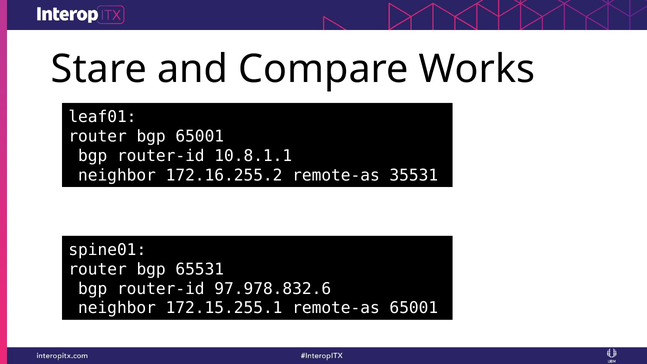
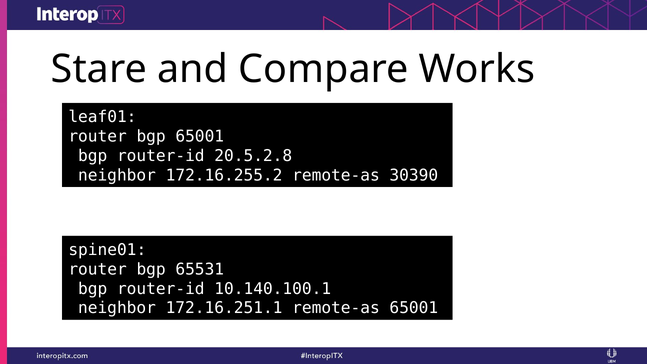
10.8.1.1: 10.8.1.1 -> 20.5.2.8 (253, 156)
35531: 35531 -> 30390 (414, 175)
97.978.832.6: 97.978.832.6 -> 10.140.100.1 (273, 289)
172.15.255.1: 172.15.255.1 -> 172.16.251.1 (224, 308)
